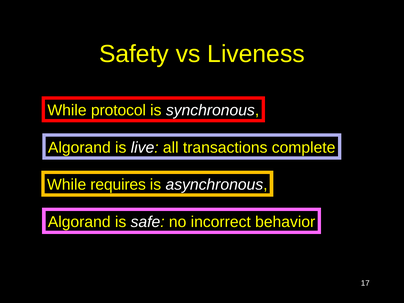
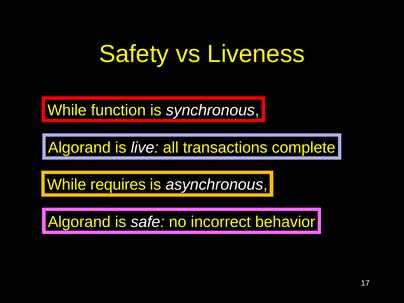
protocol: protocol -> function (118, 110)
